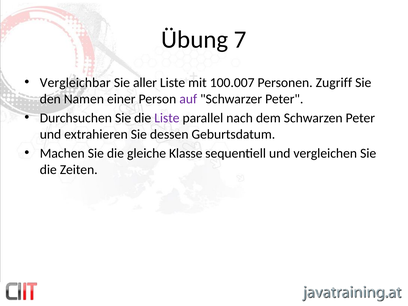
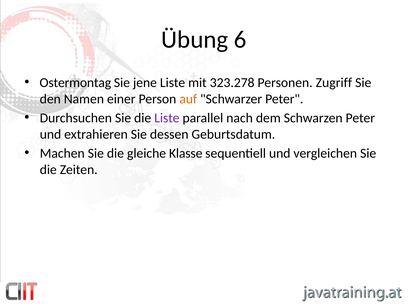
7: 7 -> 6 (240, 39)
Vergleichbar: Vergleichbar -> Ostermontag (75, 83)
aller: aller -> jene (145, 83)
100.007: 100.007 -> 323.278 (232, 83)
auf colour: purple -> orange (188, 99)
